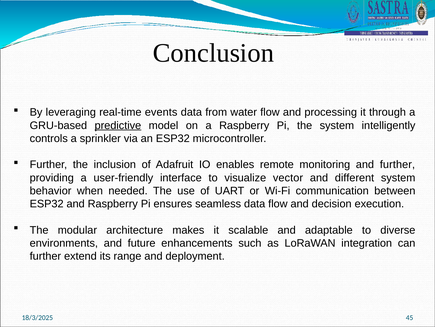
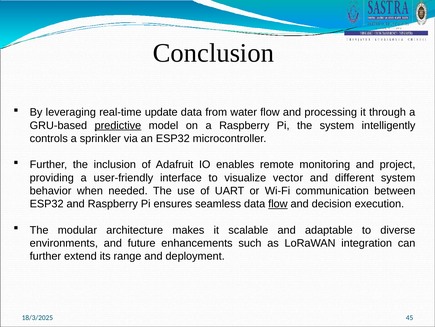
events: events -> update (161, 112)
and further: further -> project (398, 164)
flow underline: none -> present (278, 203)
